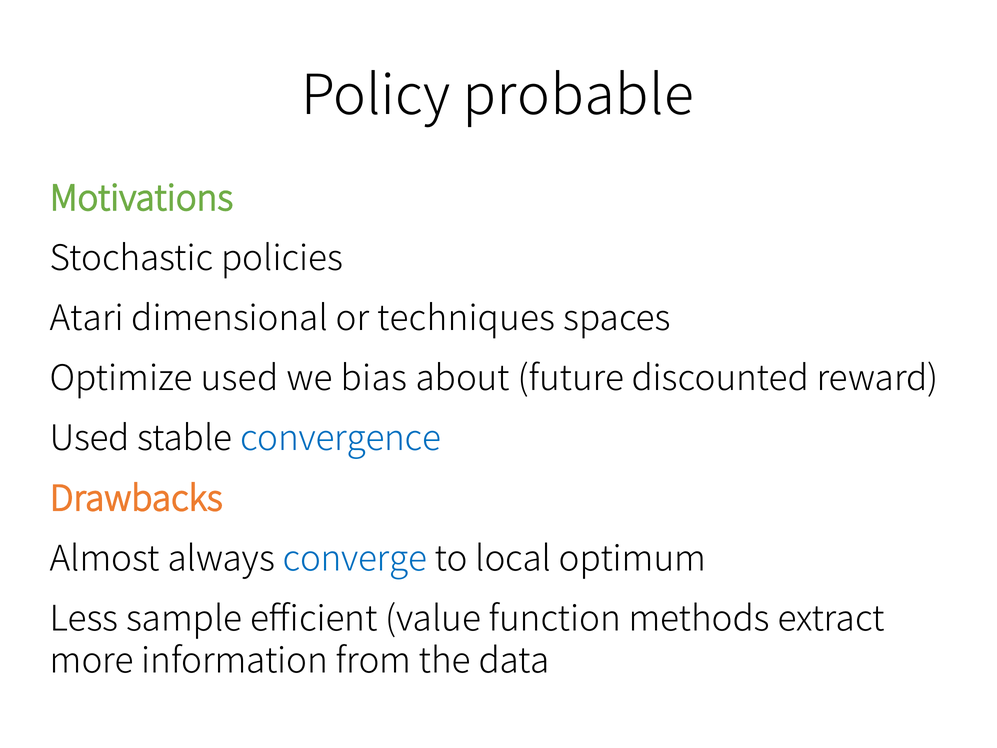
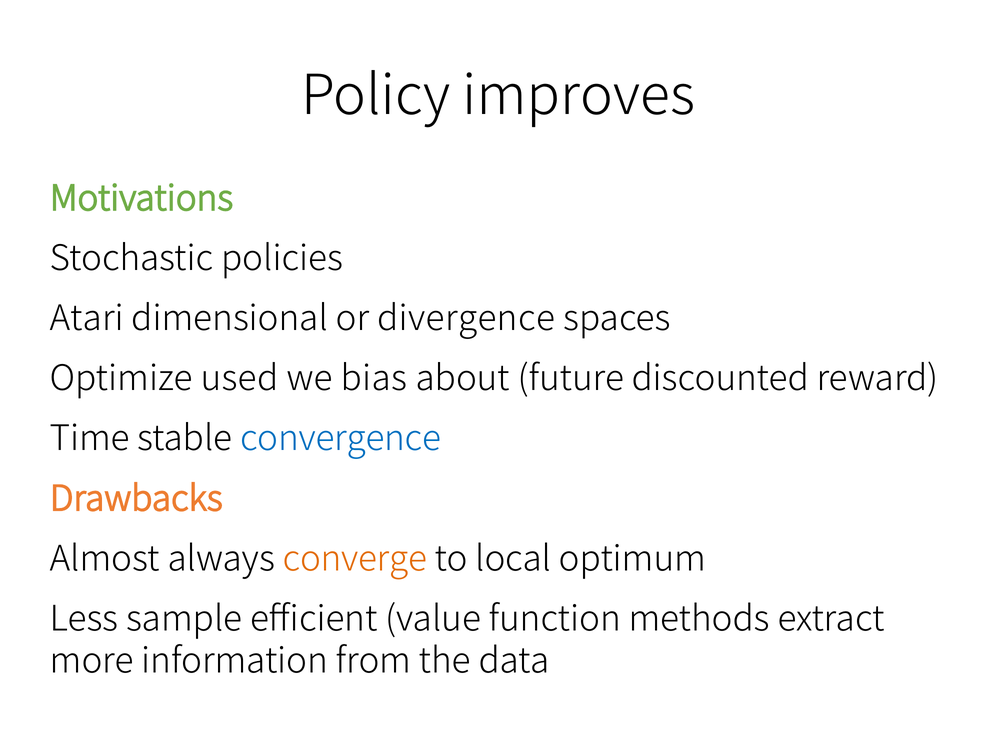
probable: probable -> improves (579, 96)
techniques: techniques -> divergence (466, 319)
Used: Used -> Time (90, 439)
converge colour: blue -> orange (355, 559)
